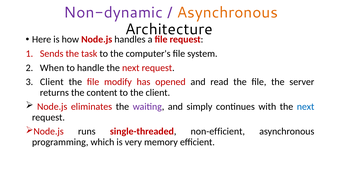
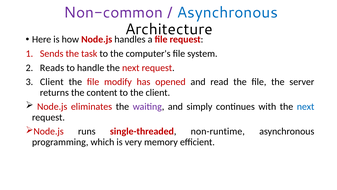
Non-dynamic: Non-dynamic -> Non-common (113, 12)
Asynchronous colour: orange -> blue (227, 12)
When: When -> Reads (52, 68)
non-efficient: non-efficient -> non-runtime (218, 131)
